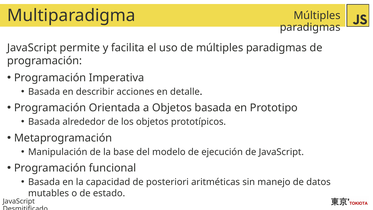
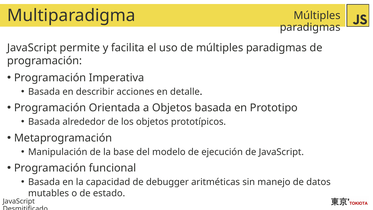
posteriori: posteriori -> debugger (167, 182)
